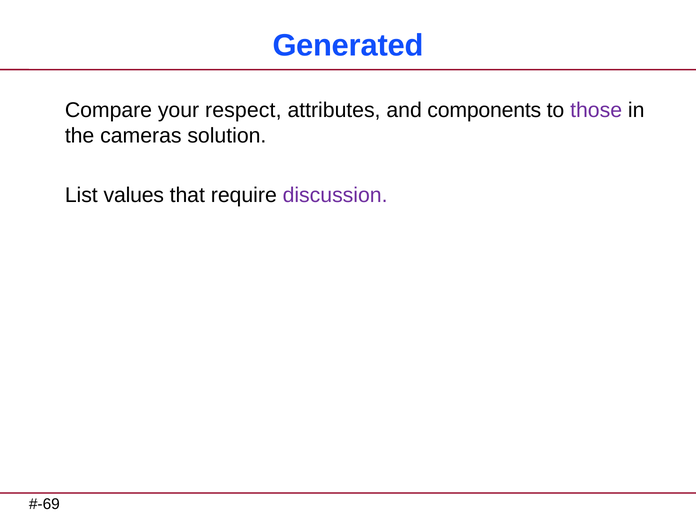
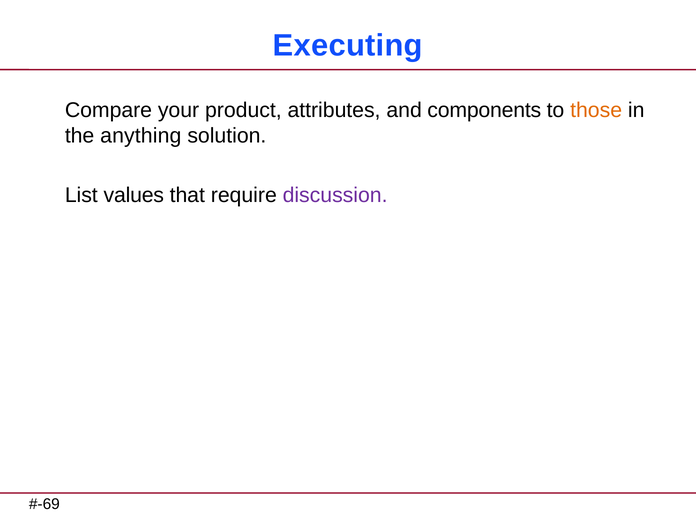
Generated: Generated -> Executing (348, 46)
respect: respect -> product (243, 110)
those colour: purple -> orange (596, 110)
cameras: cameras -> anything (141, 136)
